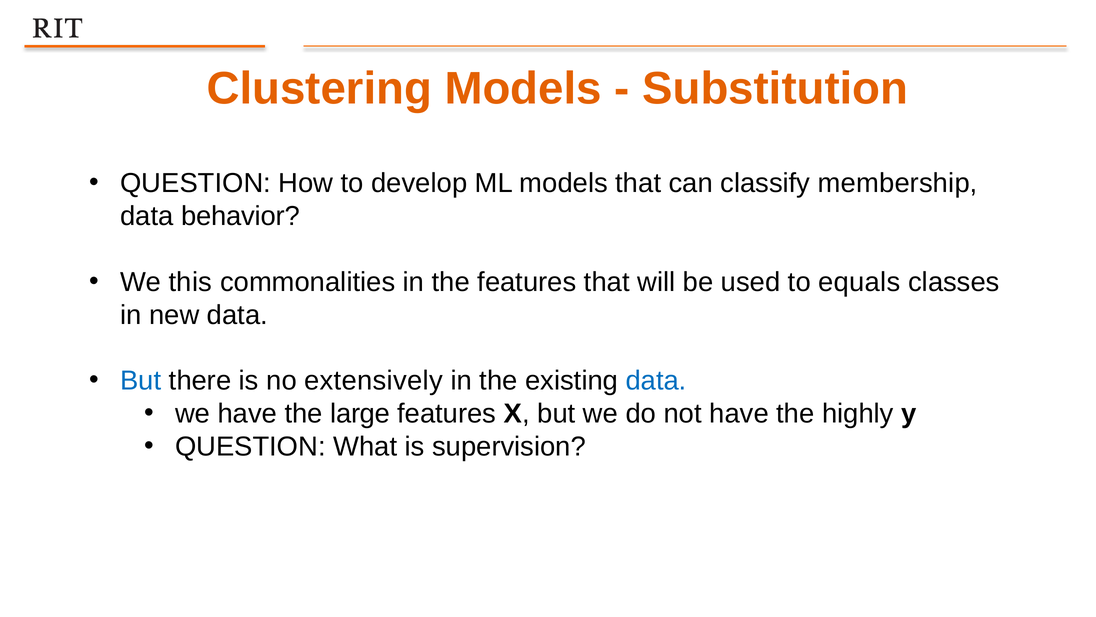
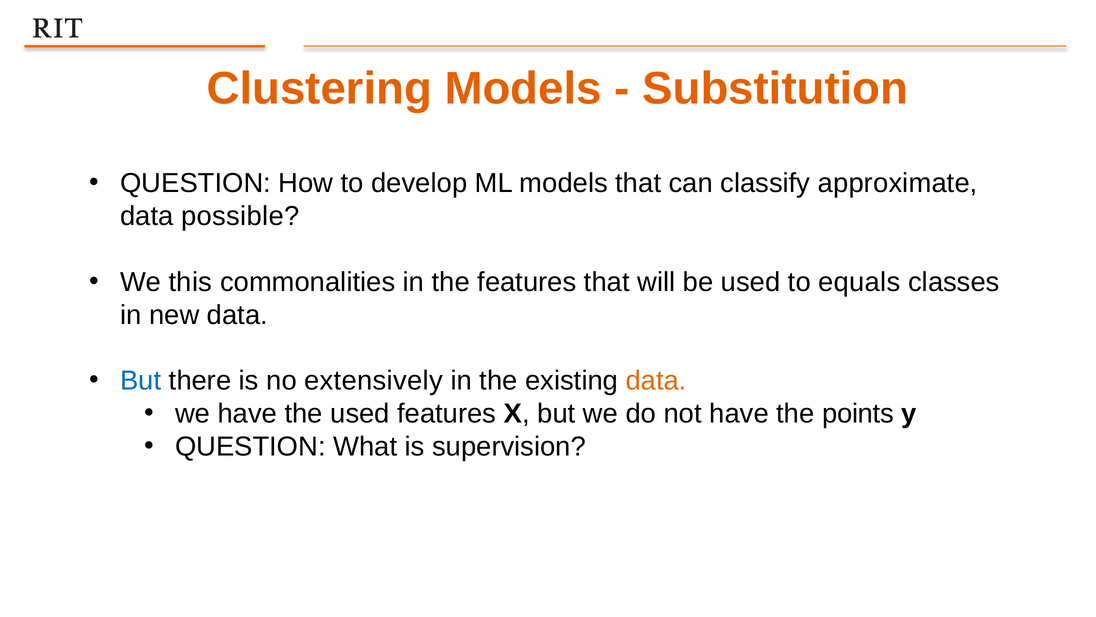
membership: membership -> approximate (898, 183)
behavior: behavior -> possible (240, 216)
data colour: blue -> orange (656, 380)
the large: large -> used (360, 413)
highly: highly -> points (858, 413)
